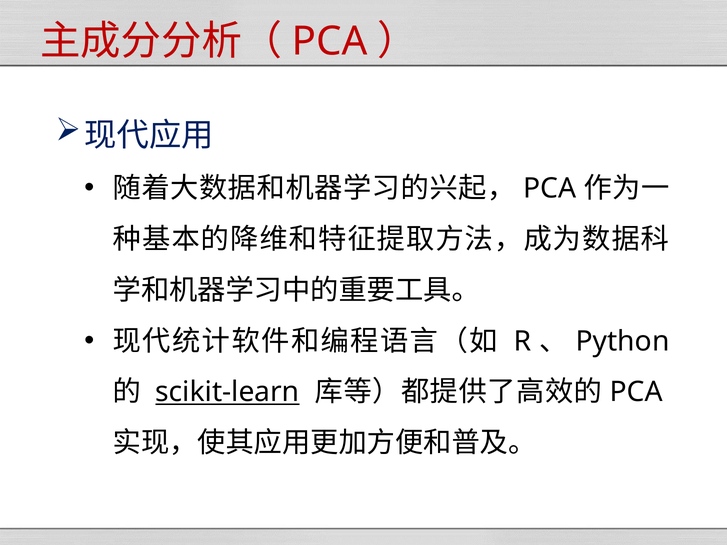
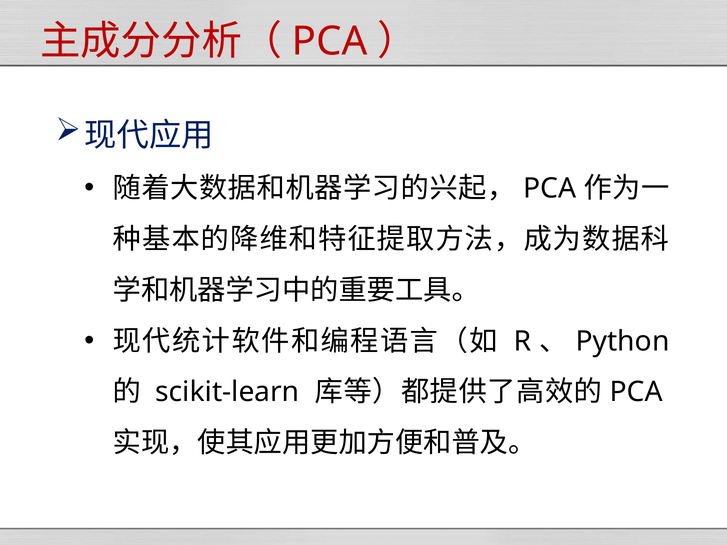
scikit-learn underline: present -> none (227, 392)
